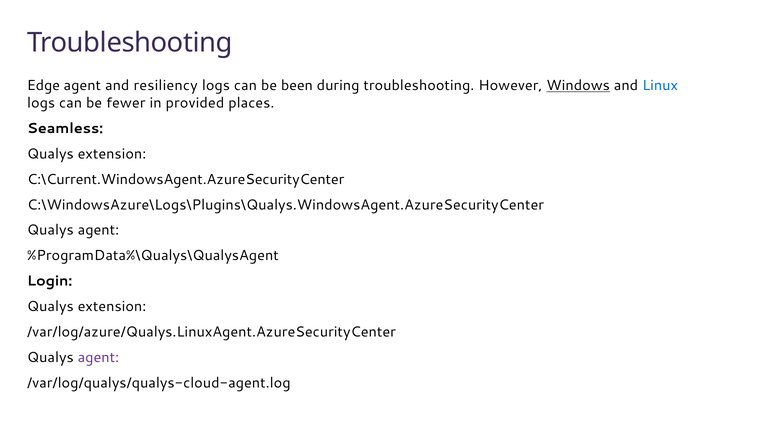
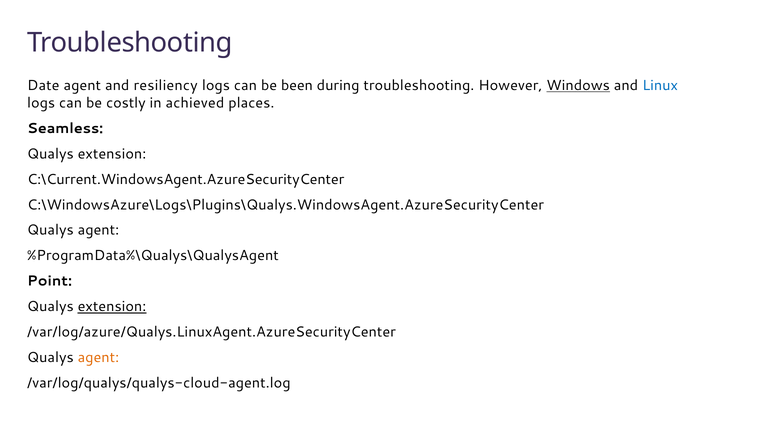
Edge: Edge -> Date (43, 86)
fewer: fewer -> costly (126, 103)
provided: provided -> achieved (195, 103)
Login: Login -> Point (50, 281)
extension underline: none -> present (112, 307)
agent colour: purple -> orange (98, 358)
